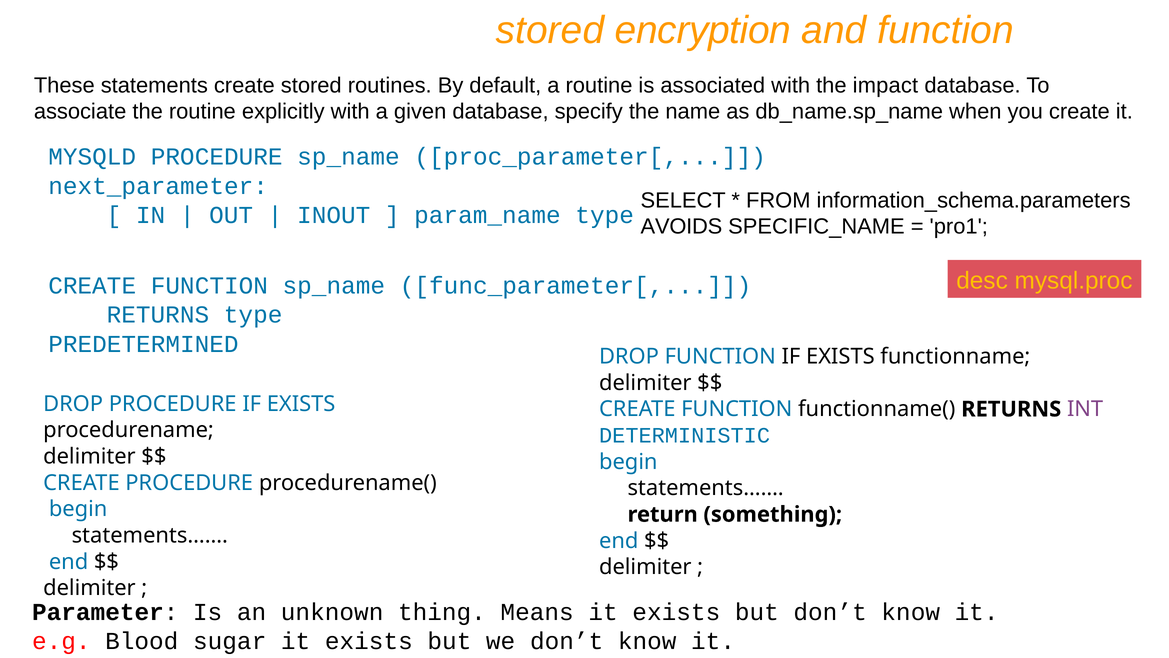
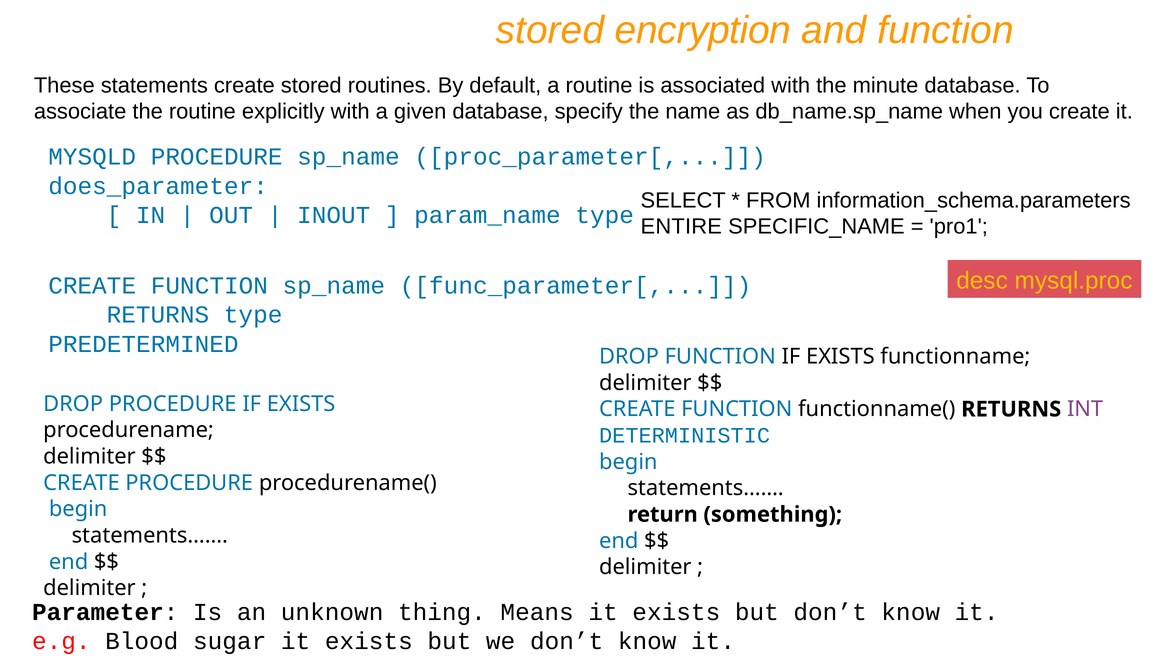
impact: impact -> minute (886, 85)
next_parameter: next_parameter -> does_parameter (158, 186)
AVOIDS: AVOIDS -> ENTIRE (681, 227)
